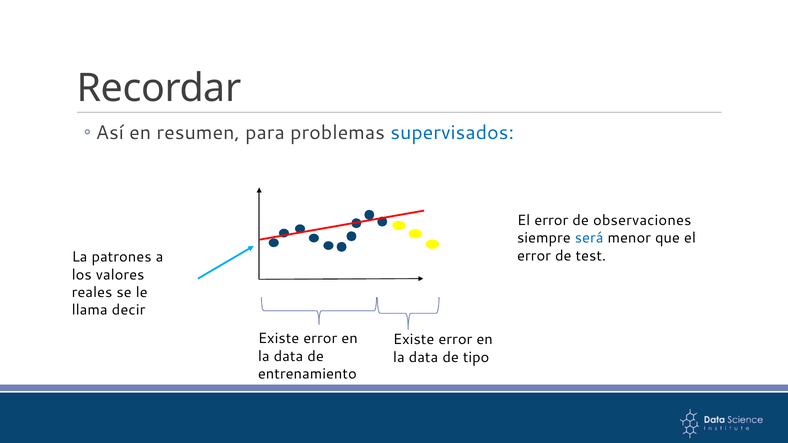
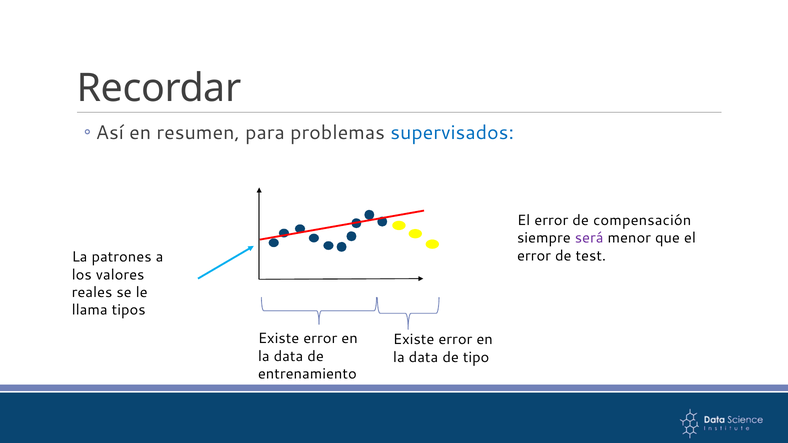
observaciones: observaciones -> compensación (642, 220)
será colour: blue -> purple (589, 238)
decir: decir -> tipos (129, 310)
